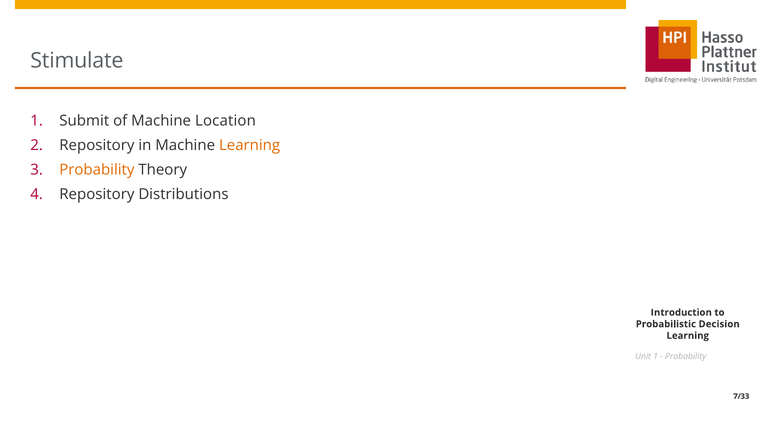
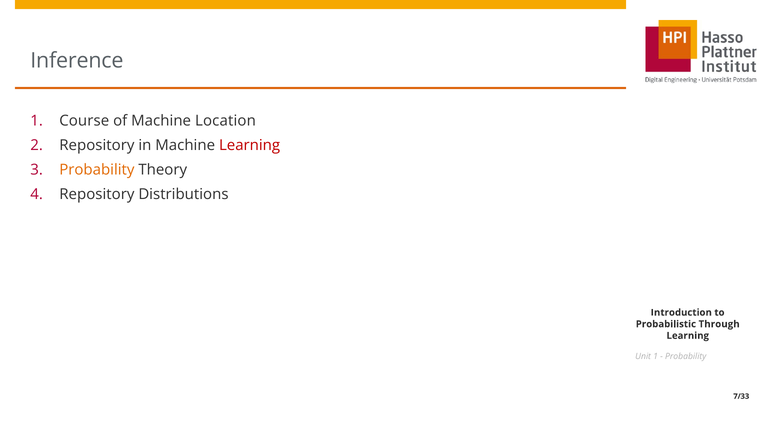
Stimulate: Stimulate -> Inference (77, 61)
Submit: Submit -> Course (84, 121)
Learning colour: orange -> red (250, 145)
Decision: Decision -> Through (719, 324)
